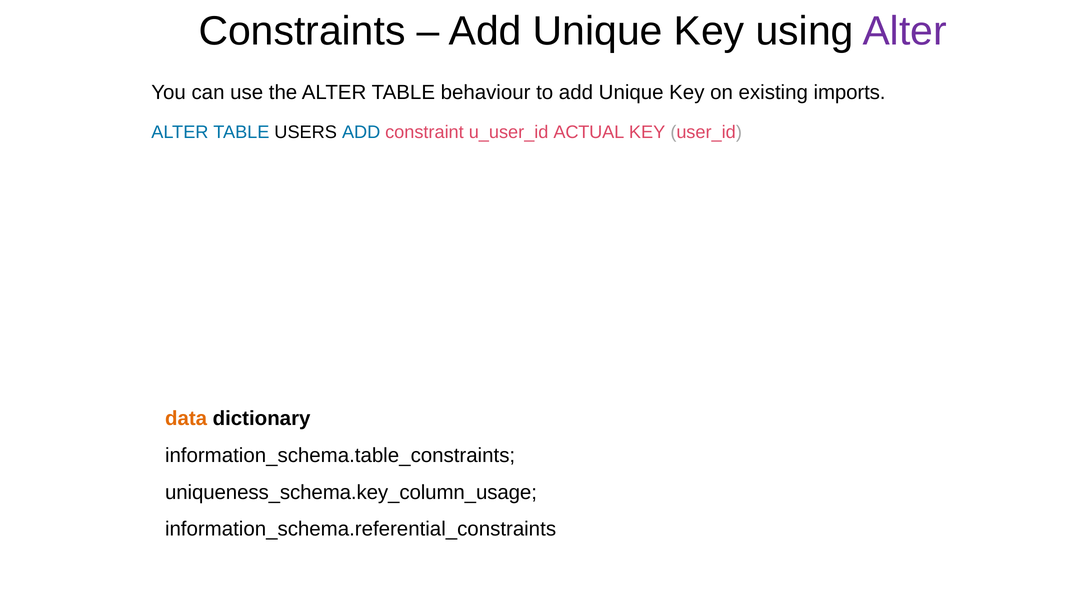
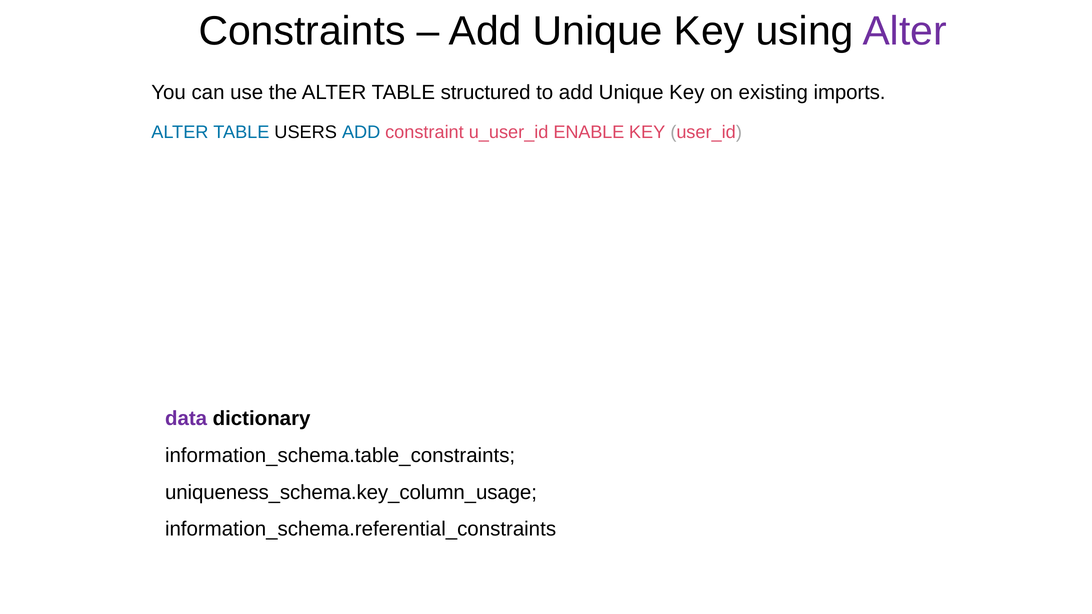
behaviour: behaviour -> structured (486, 93)
ACTUAL: ACTUAL -> ENABLE (589, 132)
data colour: orange -> purple (186, 419)
